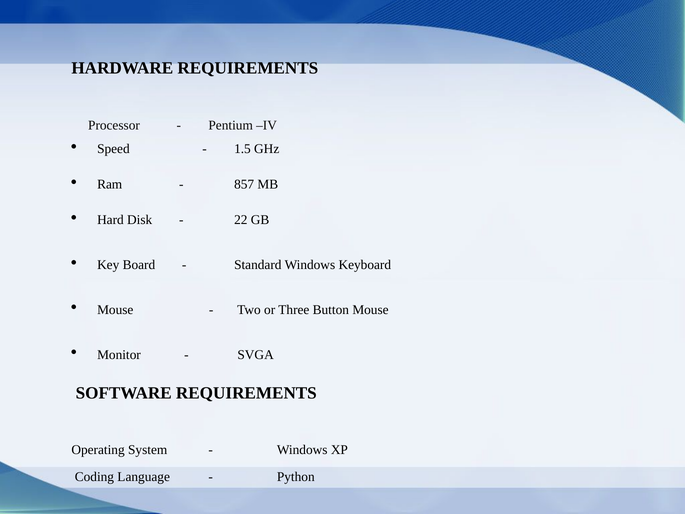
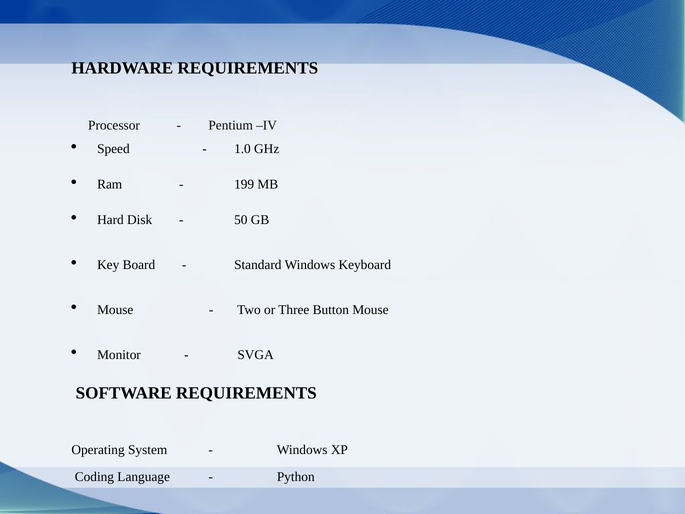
1.5: 1.5 -> 1.0 (242, 149)
857: 857 -> 199 (244, 184)
22: 22 -> 50 (241, 220)
